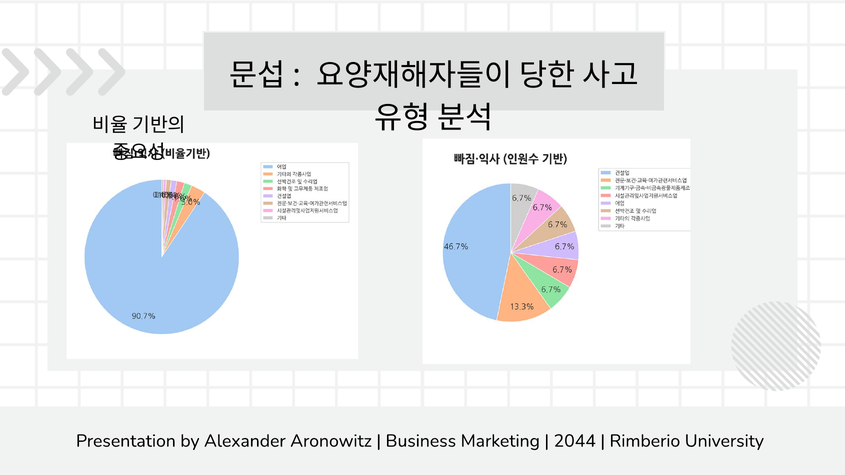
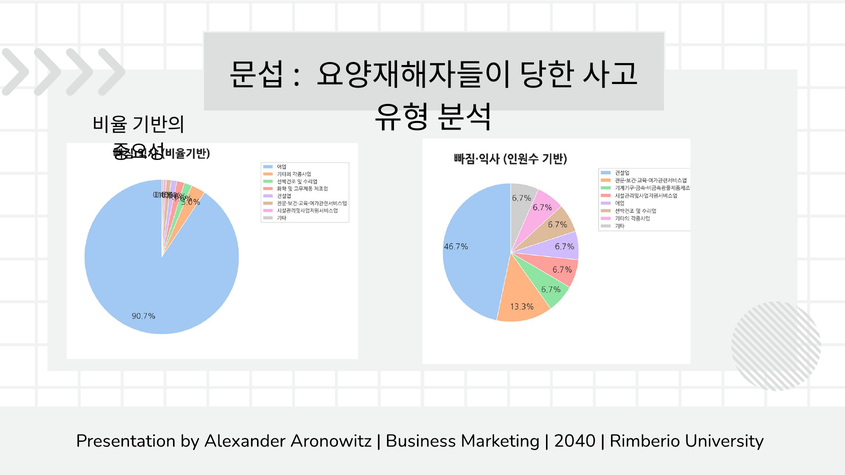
2044: 2044 -> 2040 (575, 441)
